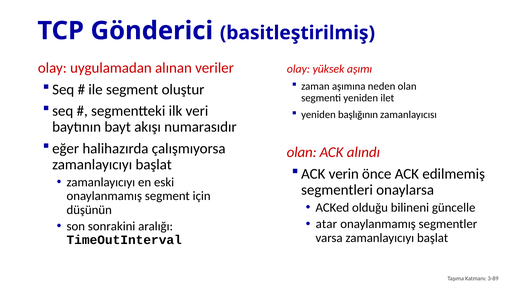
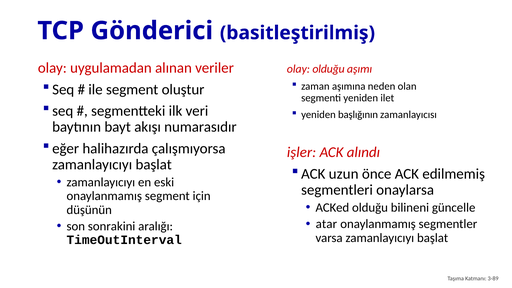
olay yüksek: yüksek -> olduğu (329, 69)
olan: olan -> işler (302, 152)
verin: verin -> uzun (344, 174)
